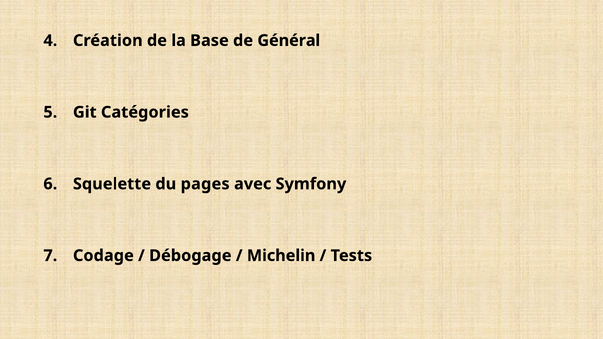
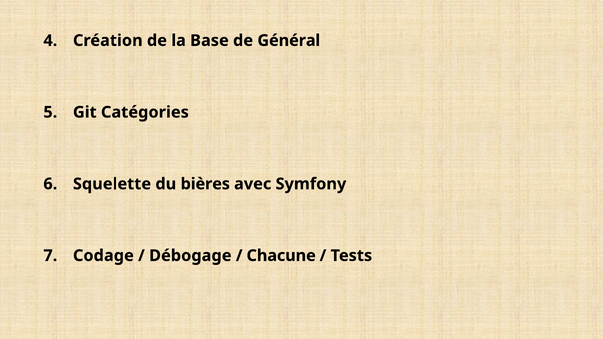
pages: pages -> bières (205, 184)
Michelin: Michelin -> Chacune (281, 256)
